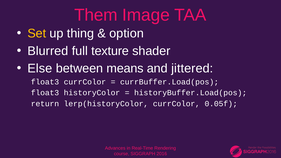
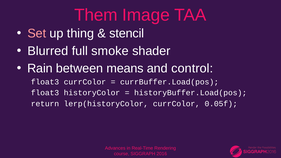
Set colour: yellow -> pink (37, 33)
option: option -> stencil (127, 33)
texture: texture -> smoke (110, 51)
Else: Else -> Rain (40, 68)
jittered: jittered -> control (192, 68)
